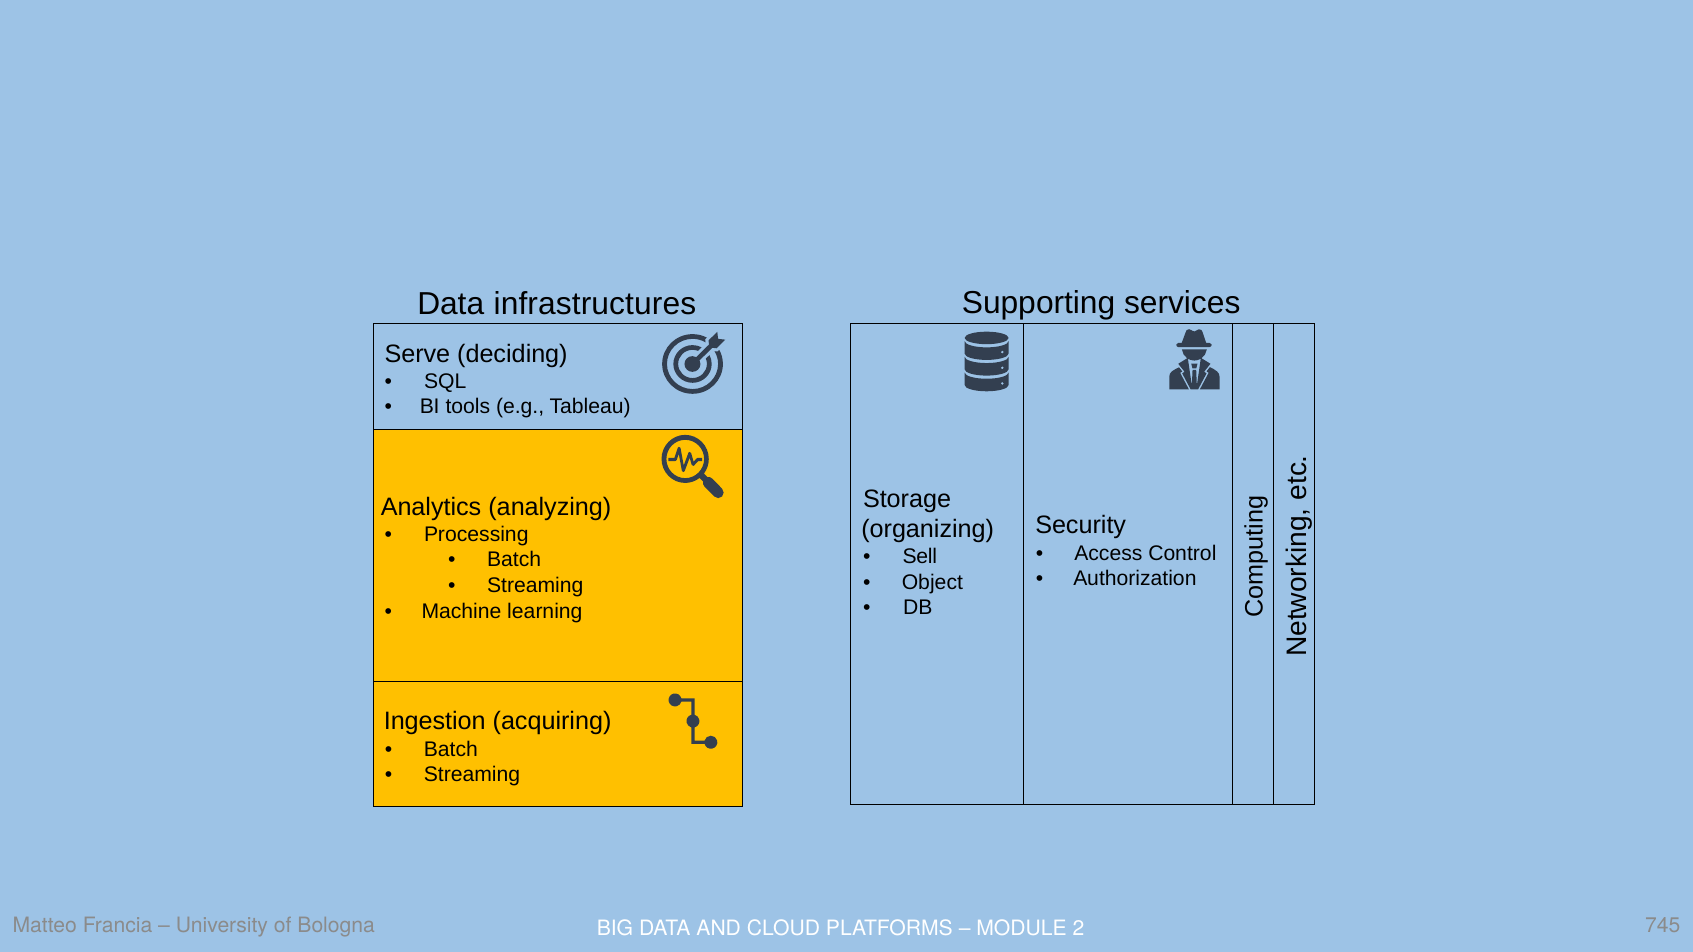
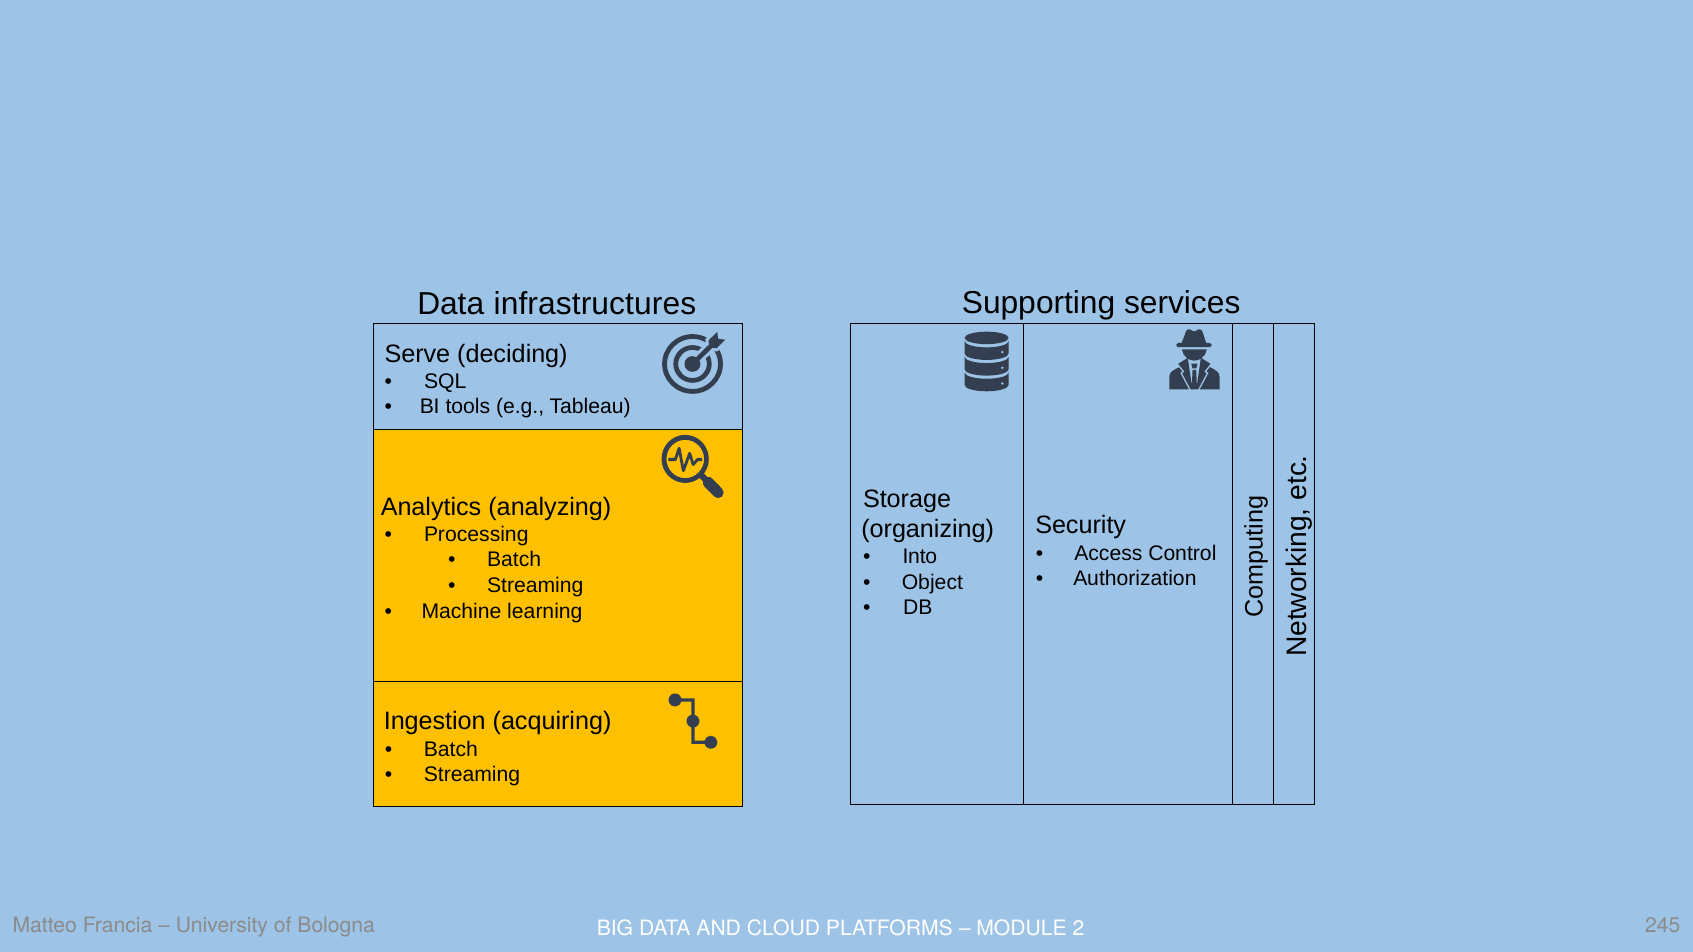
Sell: Sell -> Into (920, 556)
745: 745 -> 245 (1663, 926)
